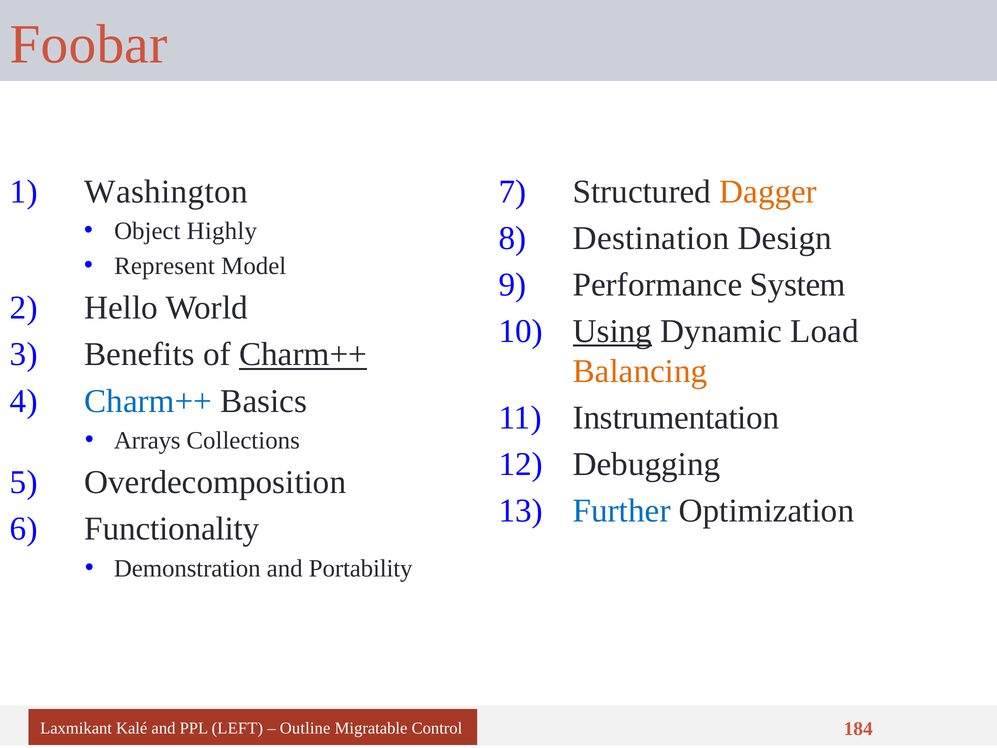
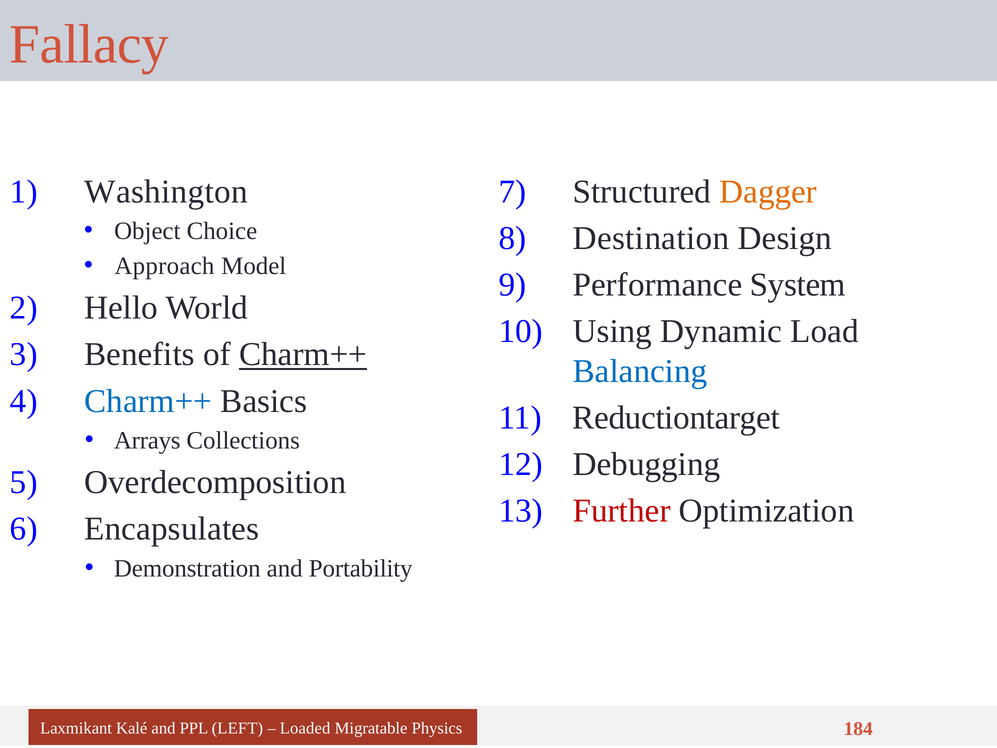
Foobar: Foobar -> Fallacy (89, 44)
Highly: Highly -> Choice (222, 231)
Represent: Represent -> Approach (164, 266)
Using underline: present -> none (612, 331)
Balancing colour: orange -> blue (640, 371)
Instrumentation: Instrumentation -> Reductiontarget (676, 418)
Further colour: blue -> red (622, 511)
Functionality: Functionality -> Encapsulates (172, 529)
Outline: Outline -> Loaded (305, 728)
Control: Control -> Physics (437, 728)
